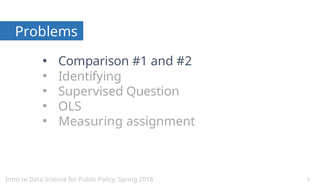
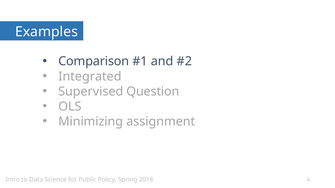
Problems: Problems -> Examples (46, 32)
Identifying: Identifying -> Integrated (90, 77)
Measuring: Measuring -> Minimizing (91, 122)
